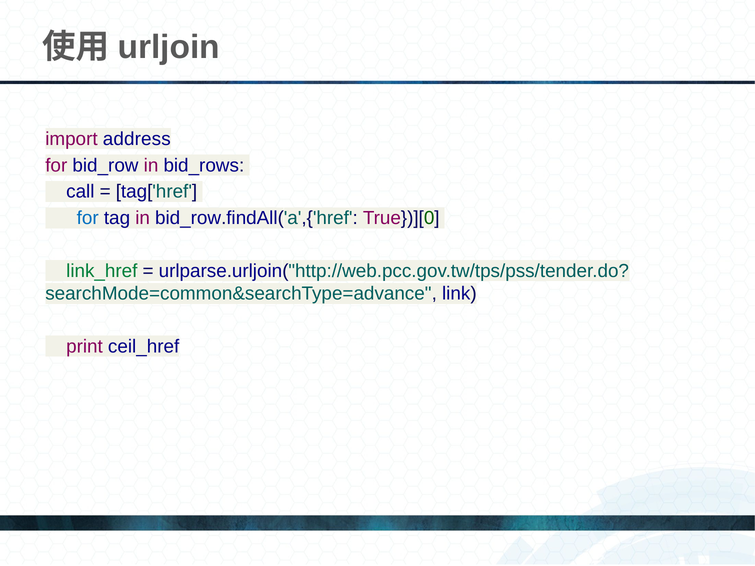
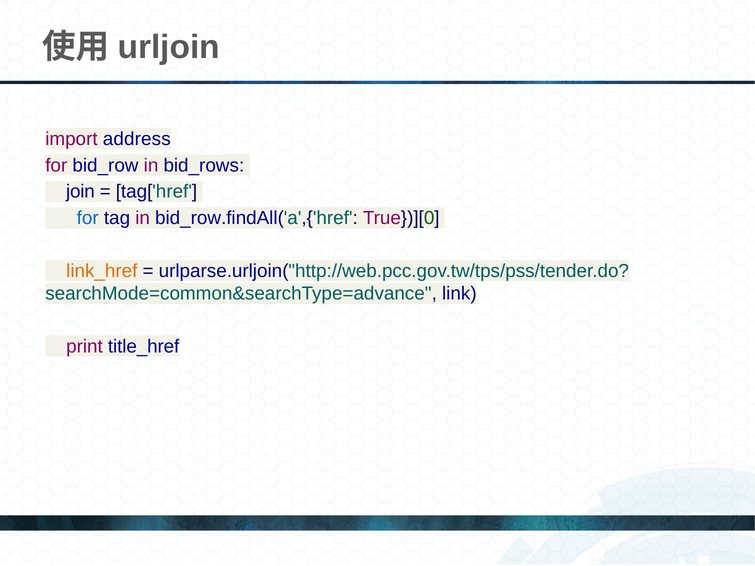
call: call -> join (80, 192)
link_href colour: green -> orange (102, 271)
ceil_href: ceil_href -> title_href (144, 347)
